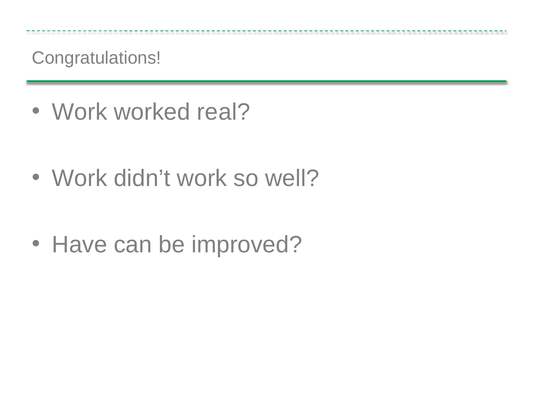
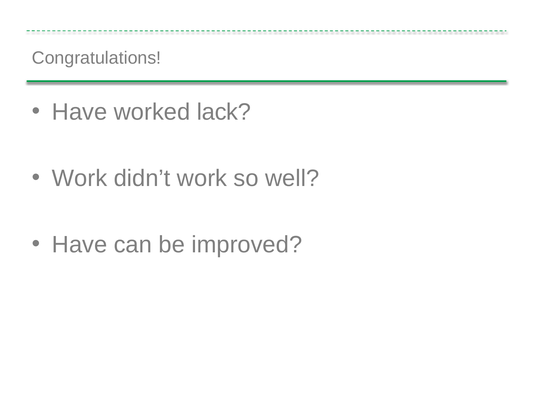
Work: Work -> Have (80, 112)
real: real -> lack (224, 112)
